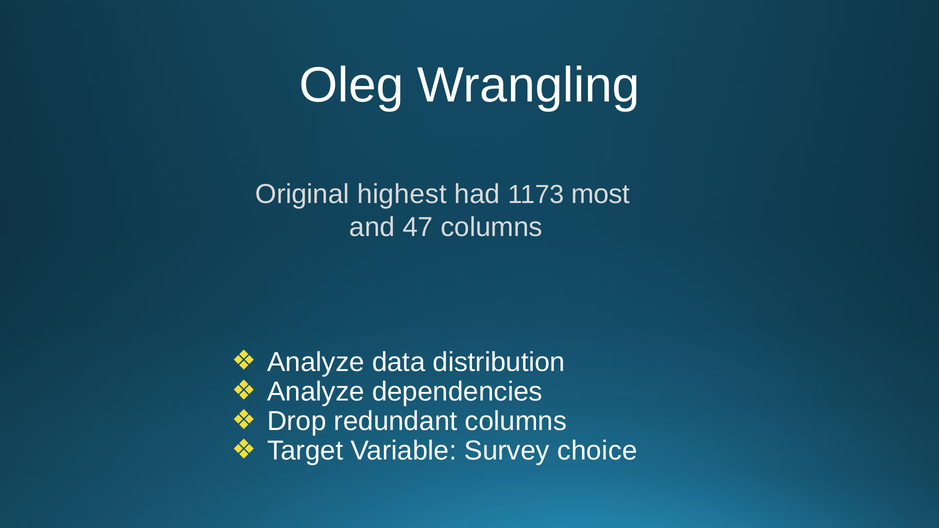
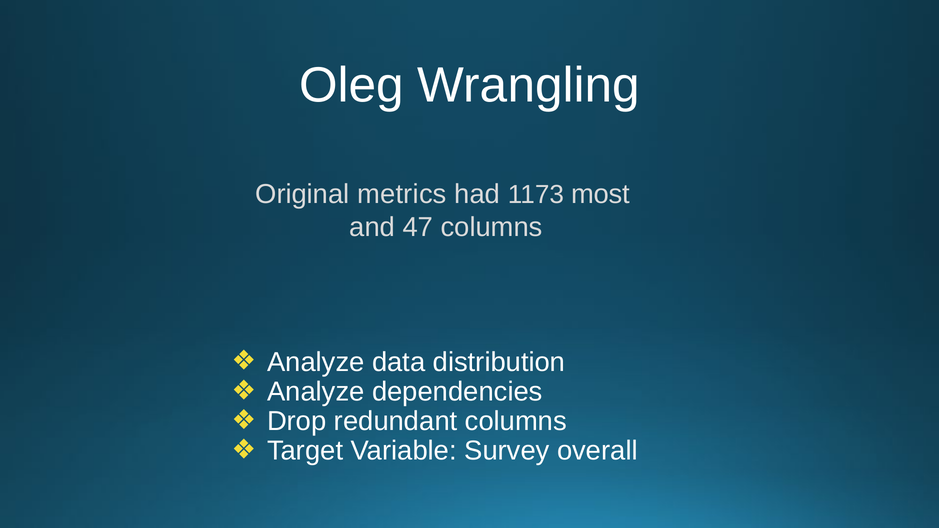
highest: highest -> metrics (402, 194)
choice: choice -> overall (597, 451)
